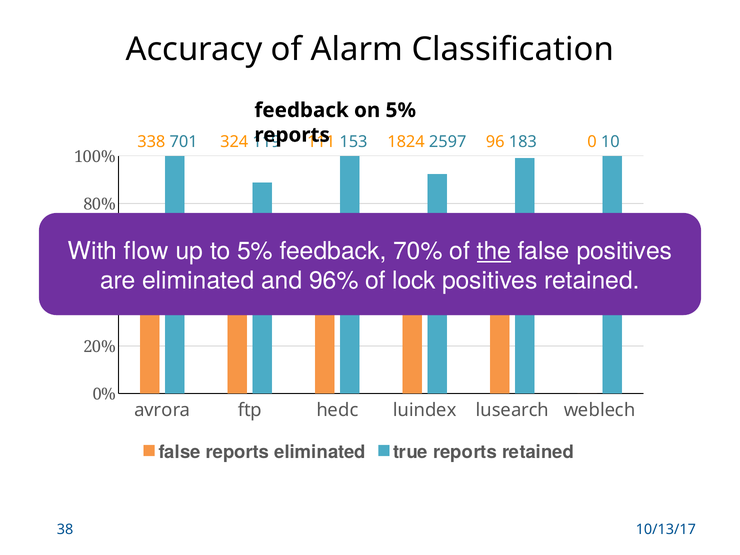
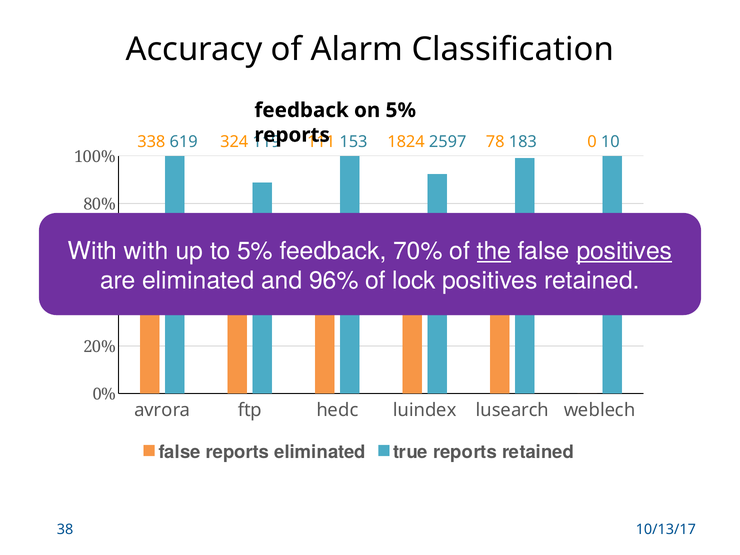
701: 701 -> 619 (184, 142)
96: 96 -> 78 (495, 142)
flow: flow -> with (146, 251)
positives underline: none -> present (624, 251)
